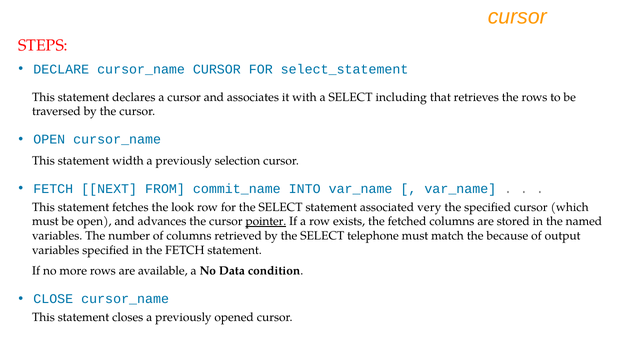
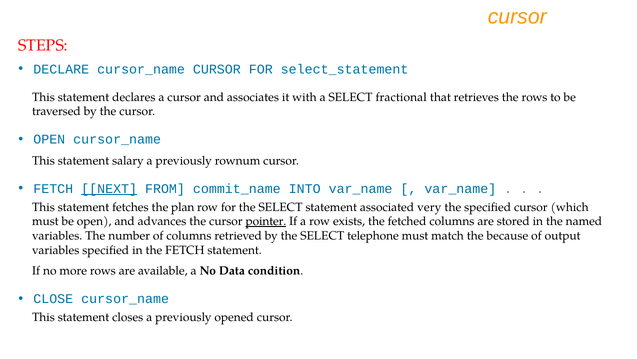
including: including -> fractional (401, 97)
width: width -> salary (128, 161)
selection: selection -> rownum (238, 161)
NEXT underline: none -> present (109, 188)
look: look -> plan (183, 207)
